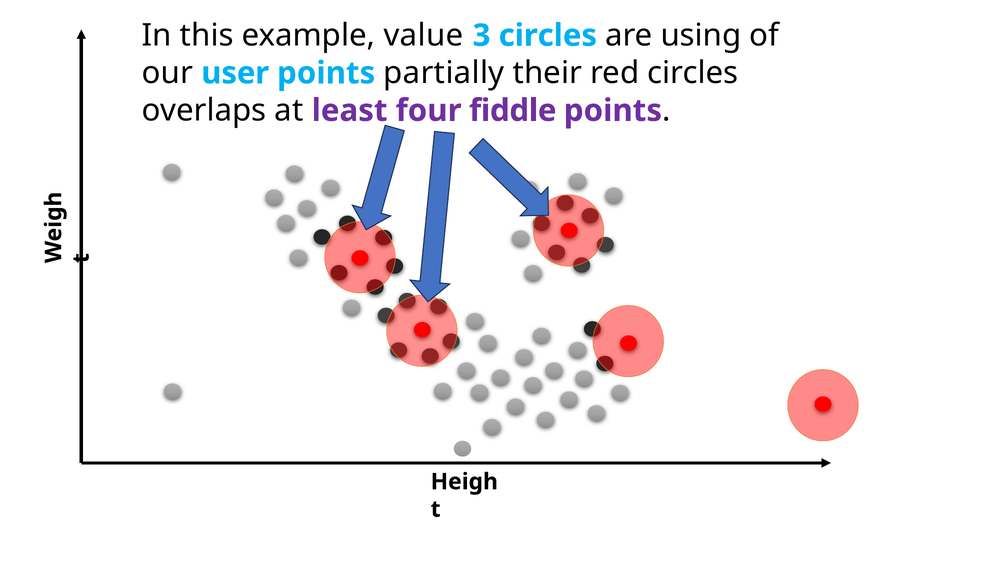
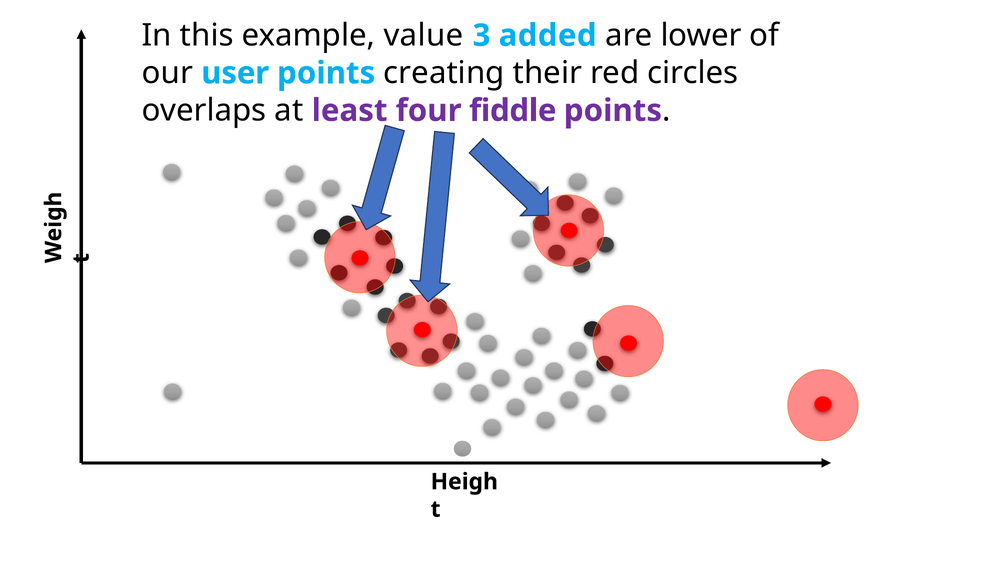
3 circles: circles -> added (548, 36)
using: using -> lower (701, 36)
partially: partially -> creating (444, 73)
